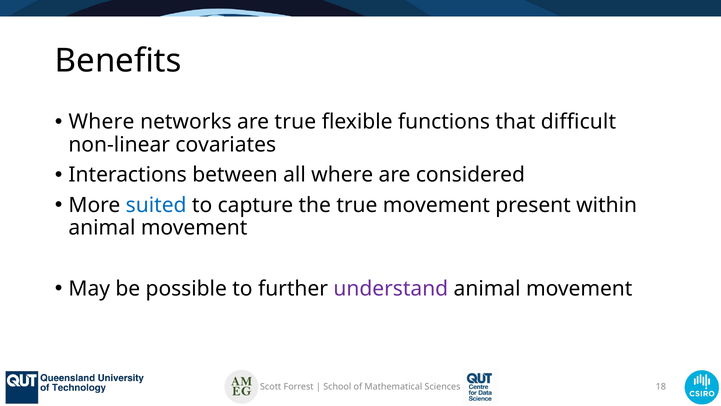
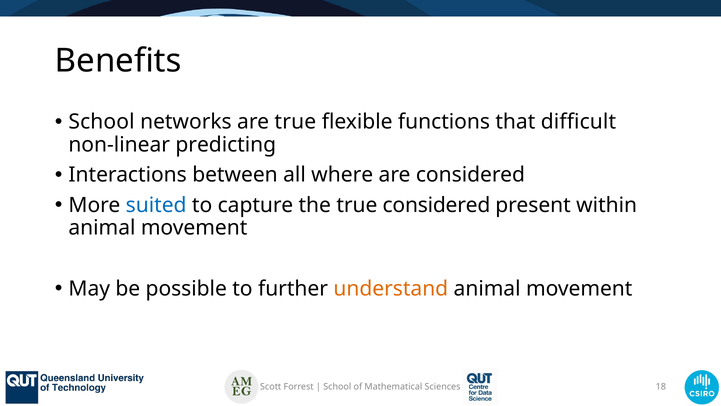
Where: Where -> School (102, 122)
covariates: covariates -> predicting (226, 145)
true movement: movement -> considered (436, 205)
understand colour: purple -> orange (391, 288)
